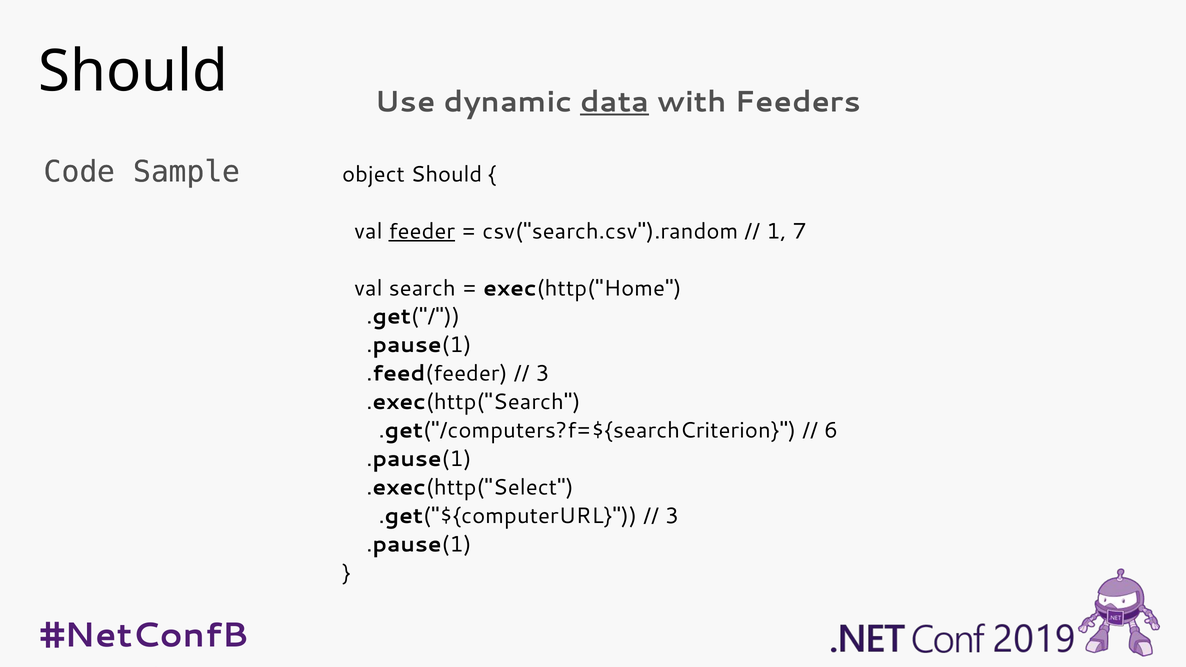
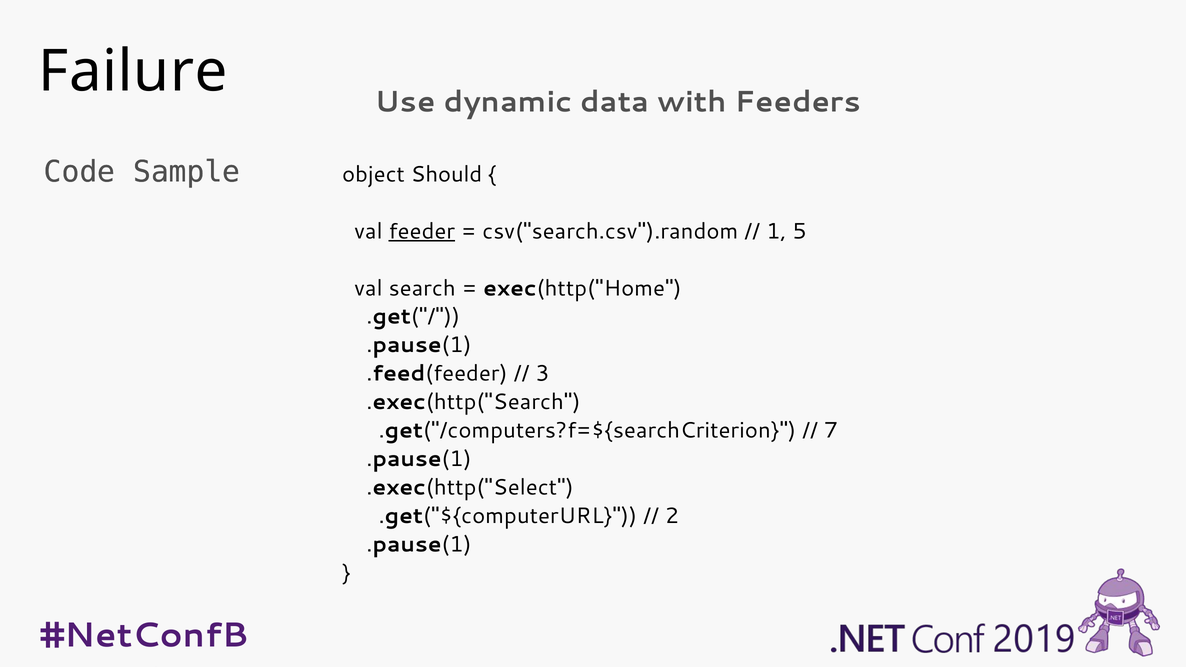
Should: Should -> Failure (133, 72)
data underline: present -> none (615, 102)
7: 7 -> 5 (800, 231)
6: 6 -> 7 (831, 431)
3: 3 -> 2 (672, 516)
